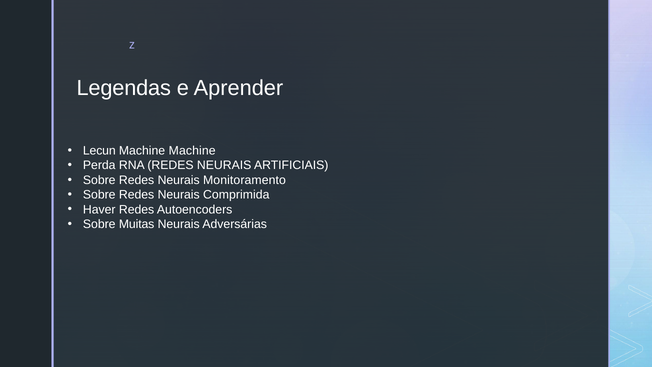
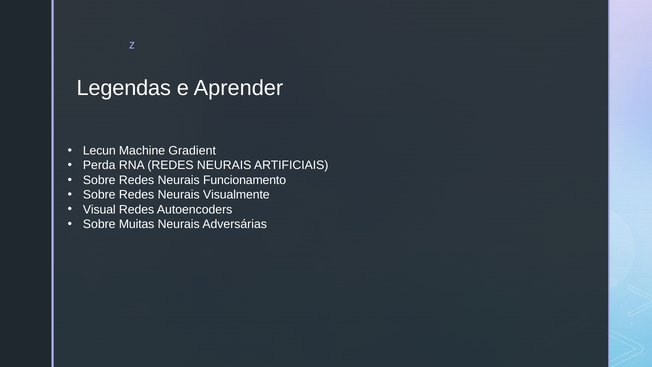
Machine Machine: Machine -> Gradient (192, 151)
Monitoramento: Monitoramento -> Funcionamento (245, 180)
Comprimida: Comprimida -> Visualmente (236, 195)
Haver: Haver -> Visual (99, 209)
